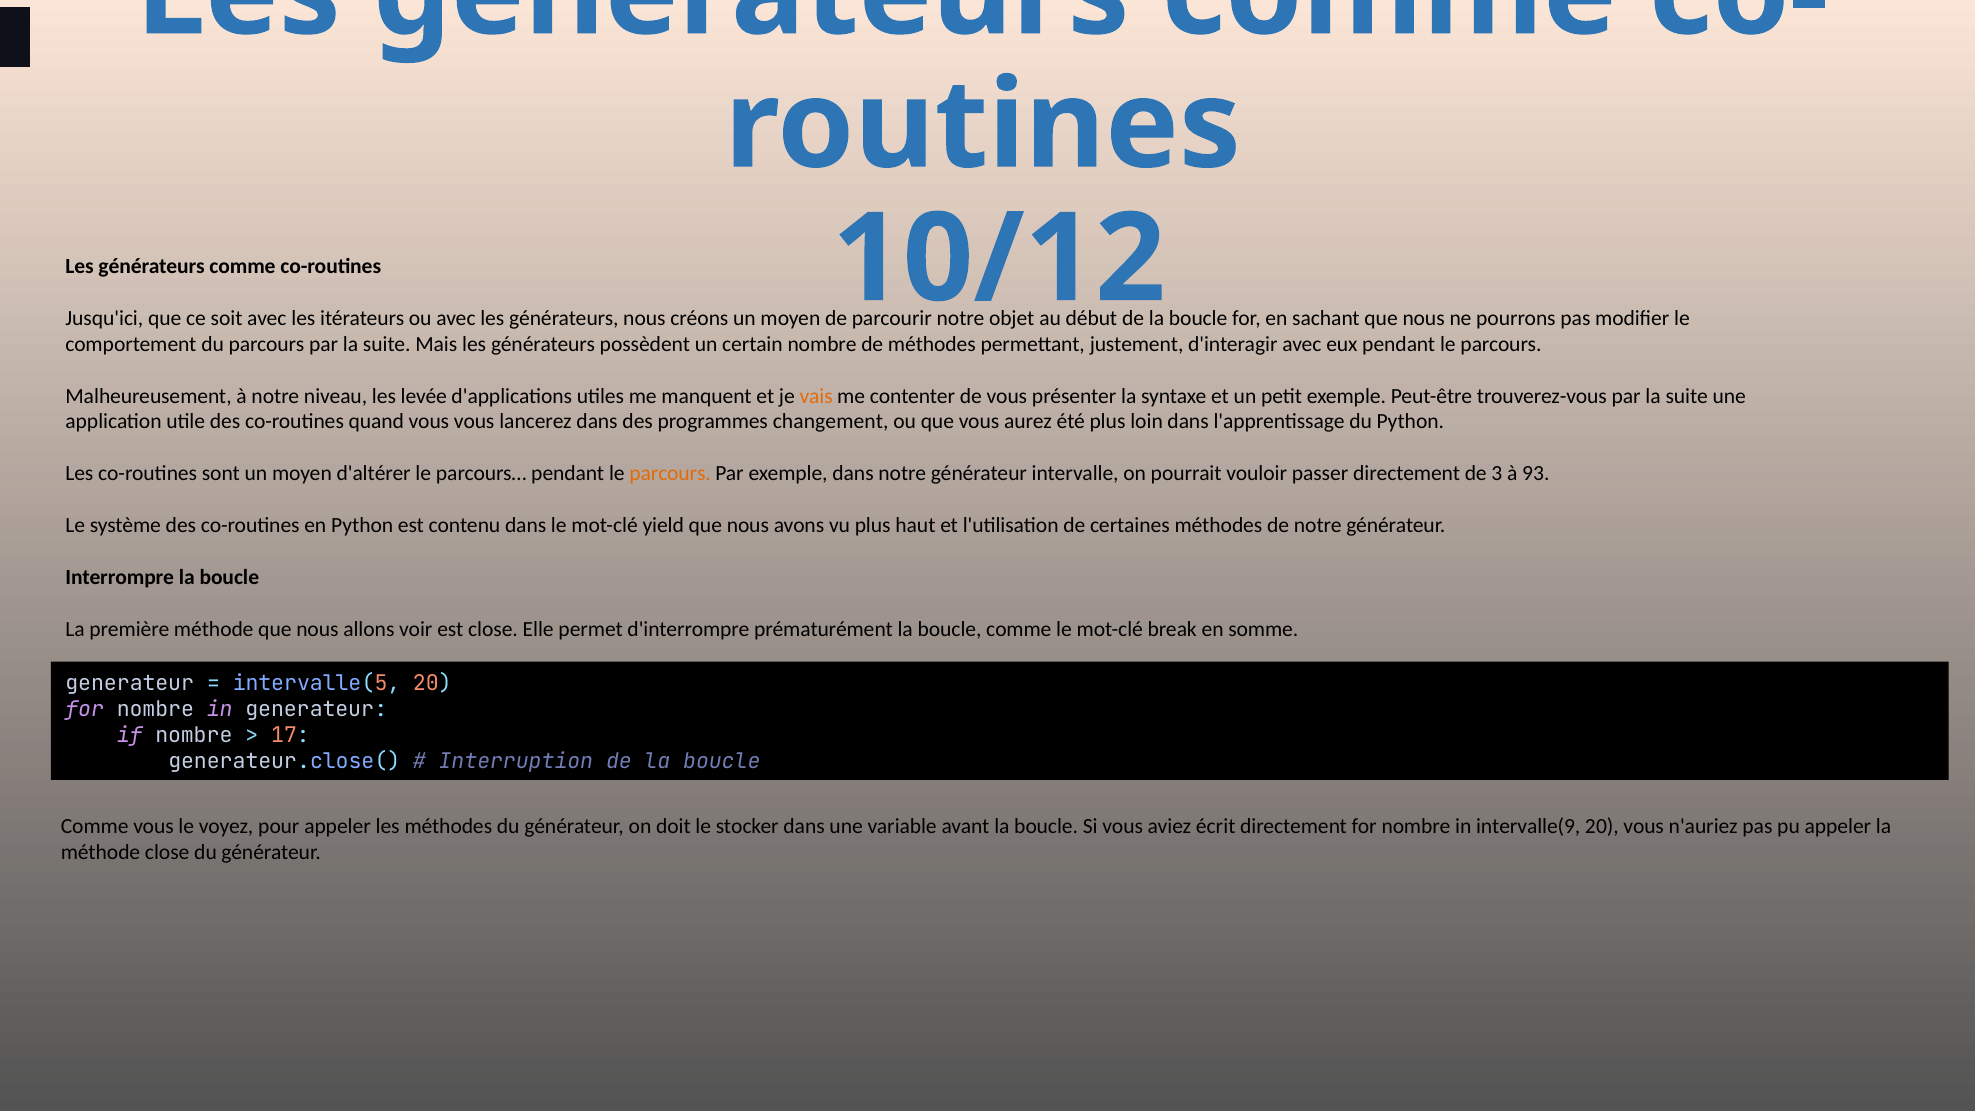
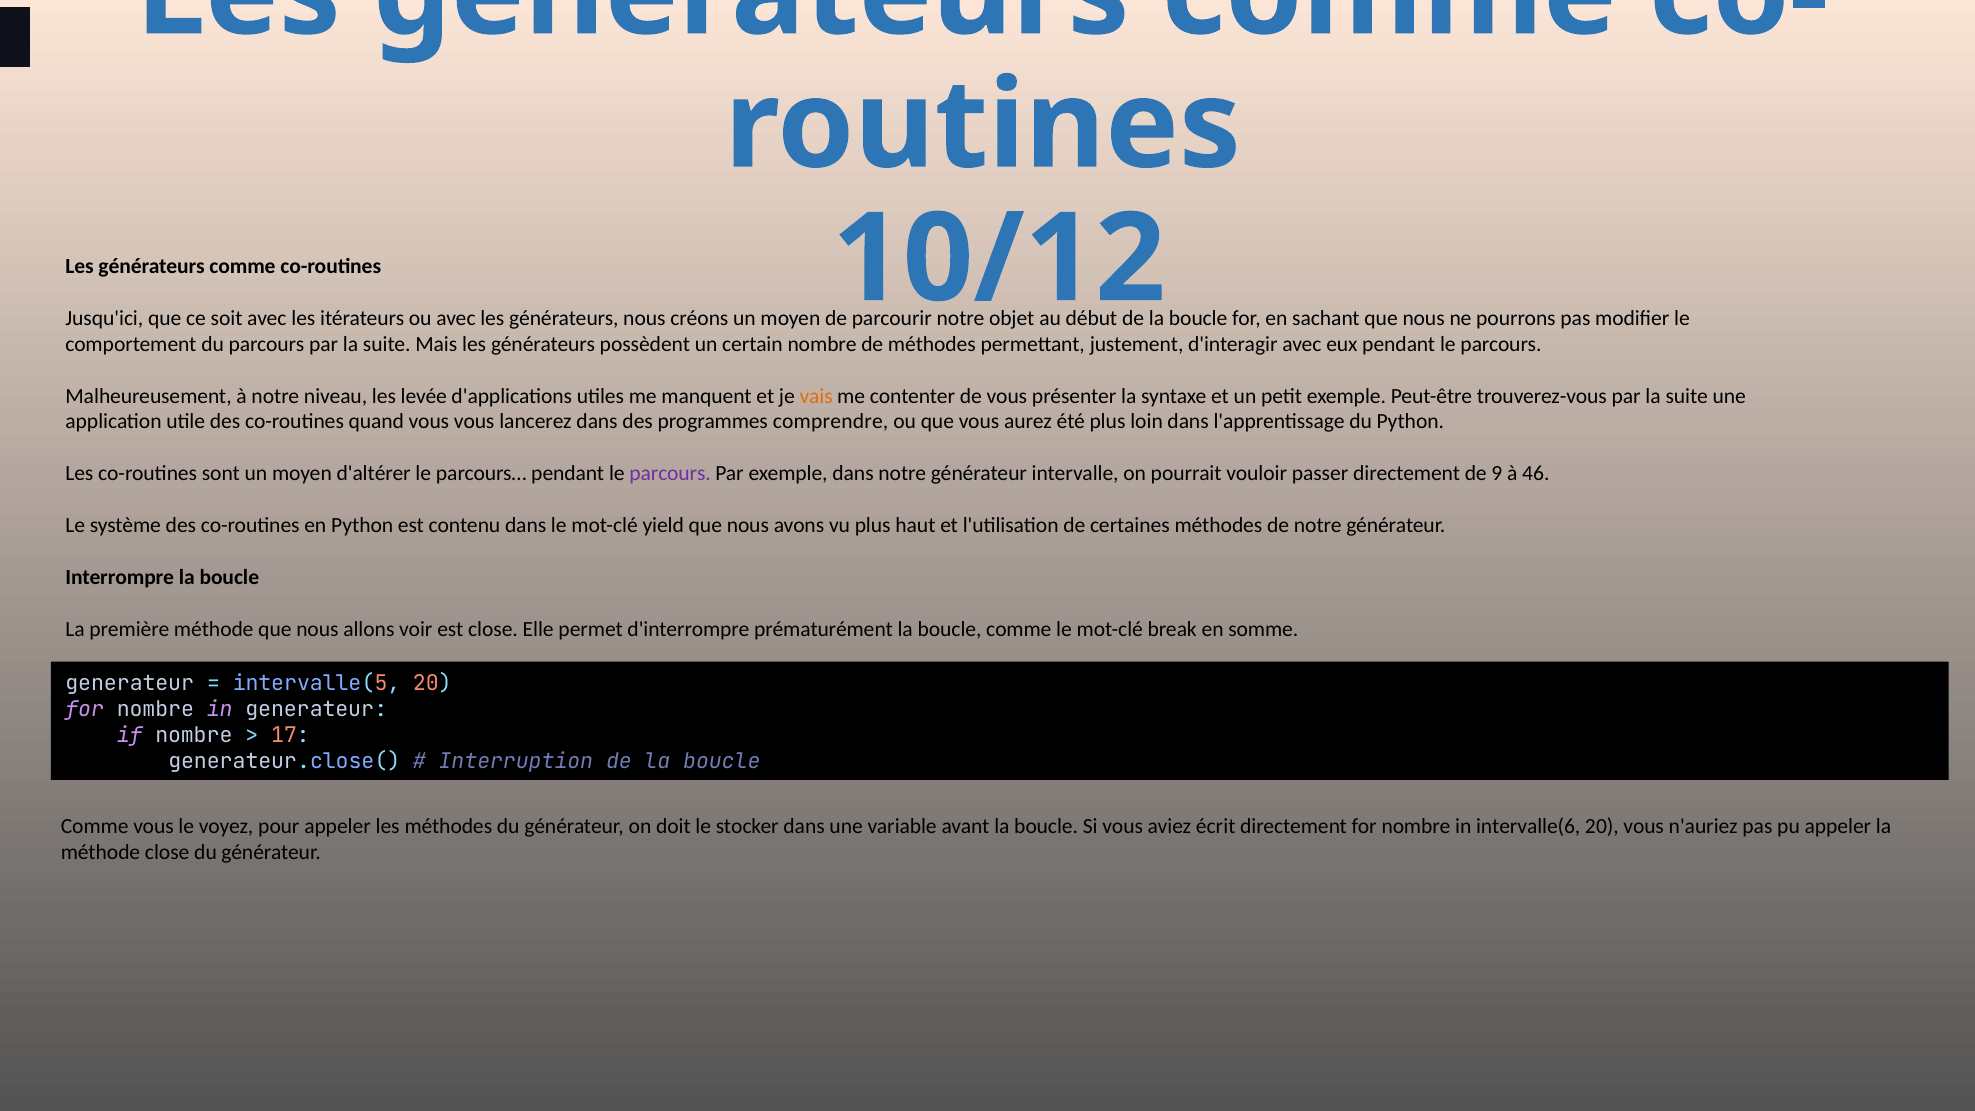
changement: changement -> comprendre (831, 422)
parcours colour: orange -> purple (670, 474)
3: 3 -> 9 (1497, 474)
93: 93 -> 46 (1536, 474)
intervalle(9: intervalle(9 -> intervalle(6 (1528, 826)
